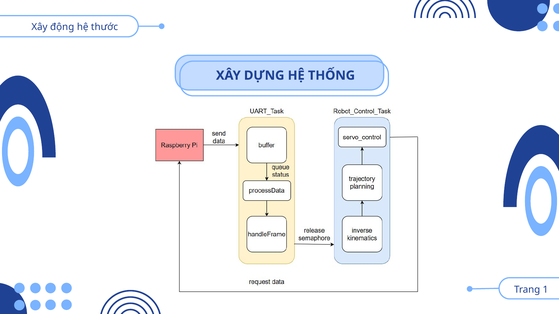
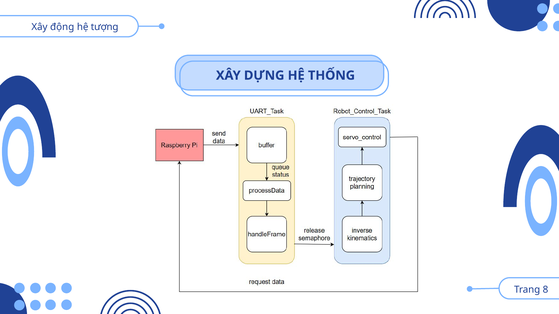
thước: thước -> tượng (105, 27)
1: 1 -> 8 (546, 290)
